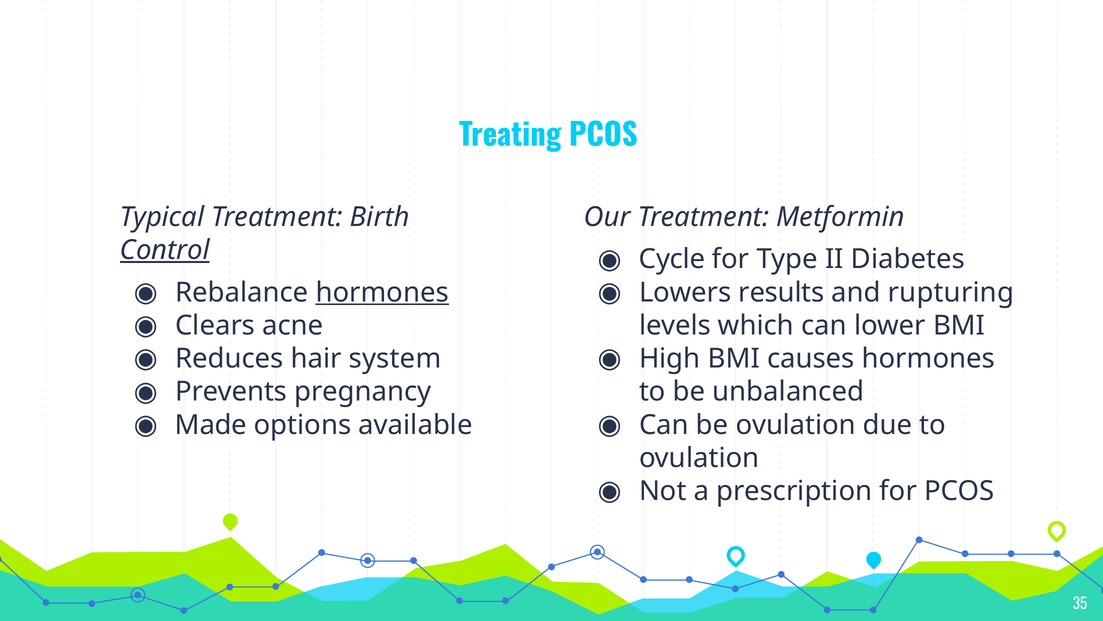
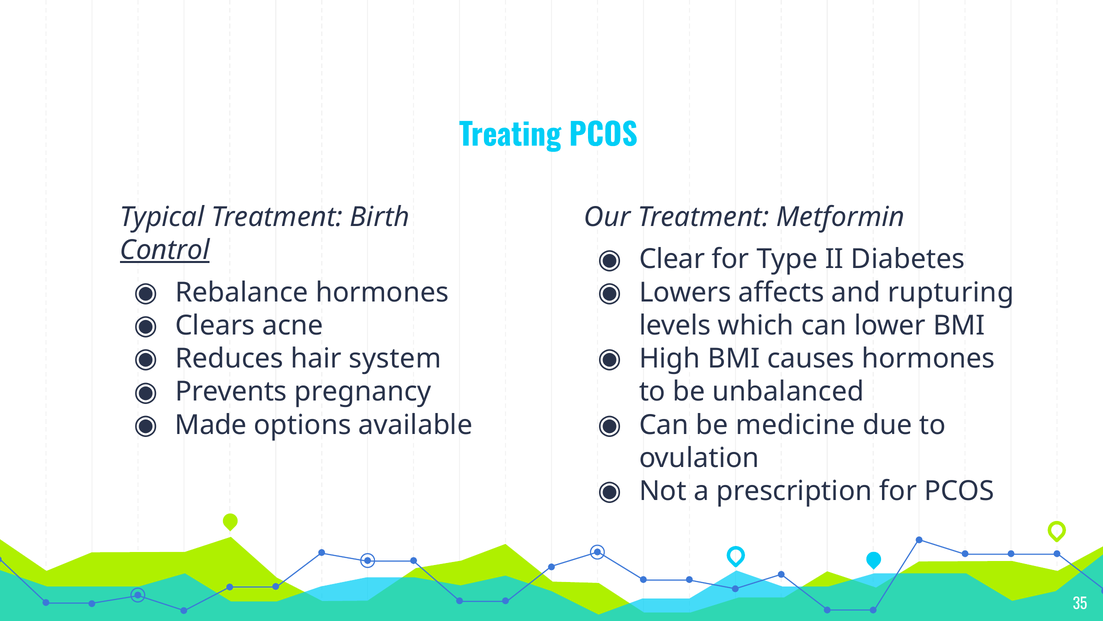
Cycle: Cycle -> Clear (672, 259)
hormones underline: present -> none (382, 292)
results: results -> affects (781, 292)
be ovulation: ovulation -> medicine (795, 425)
